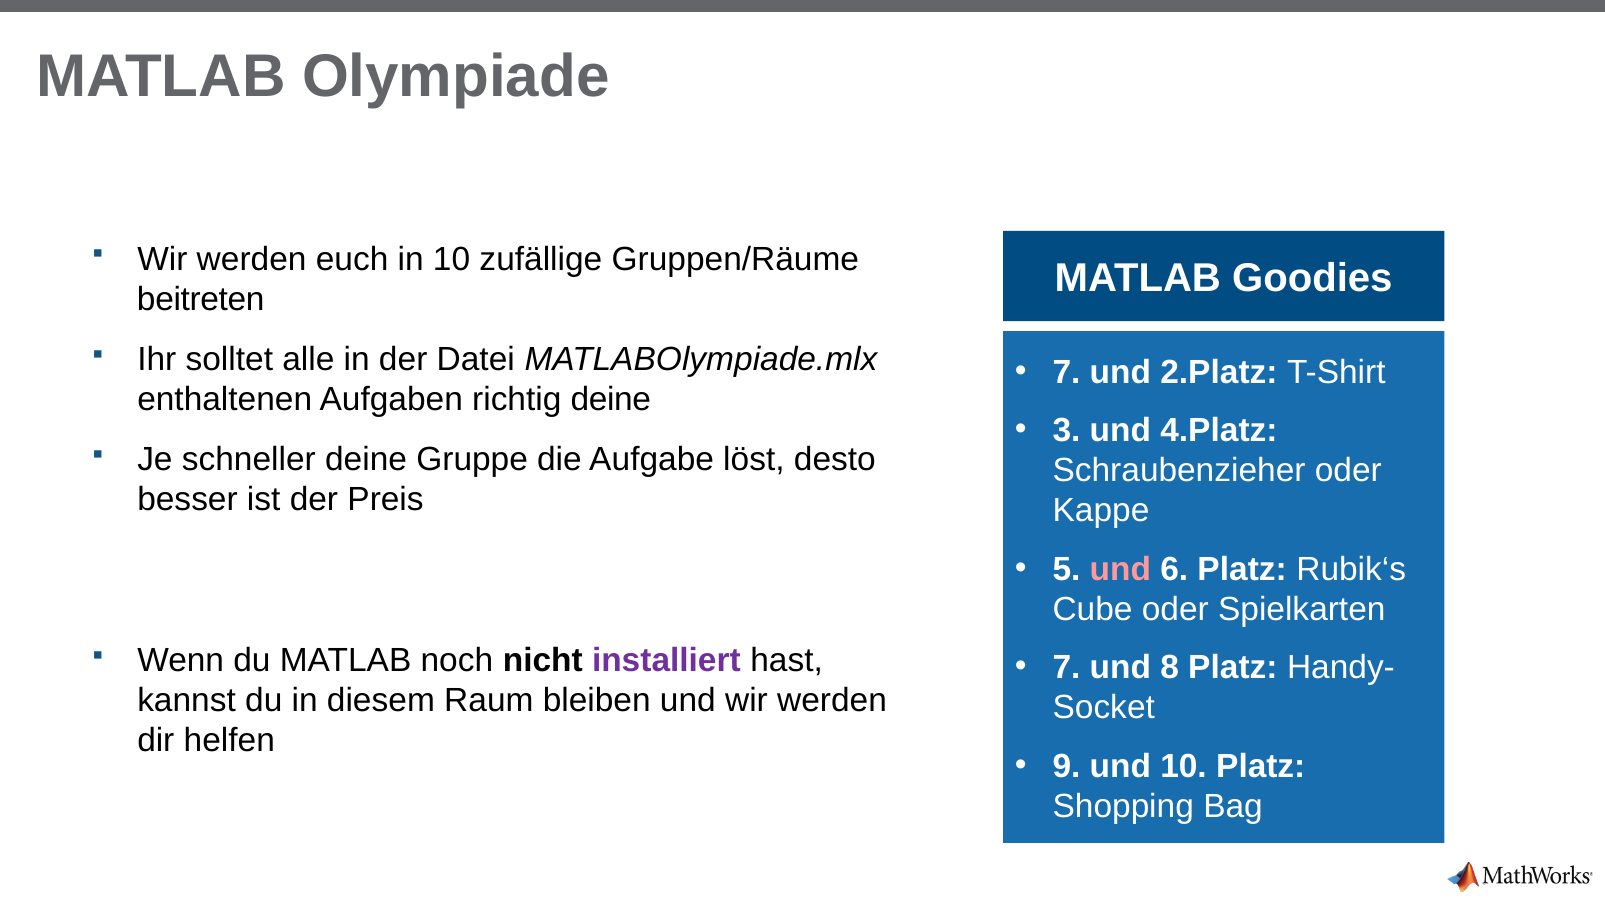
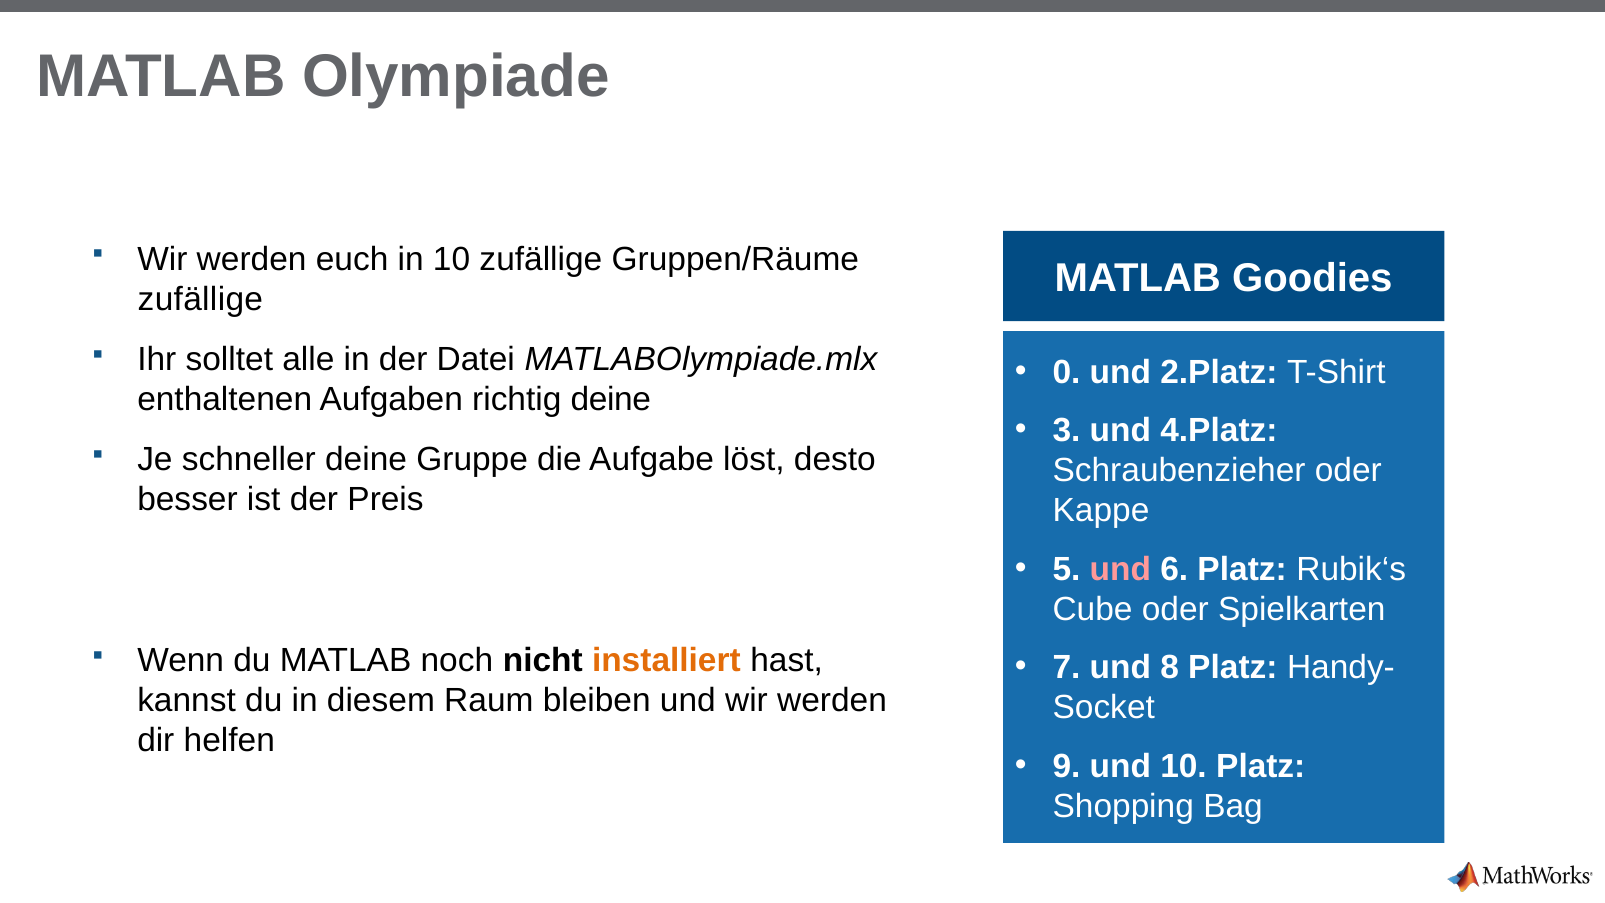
beitreten: beitreten -> zufällige (200, 299)
7: 7 -> 0 (1067, 372)
installiert colour: purple -> orange (666, 660)
